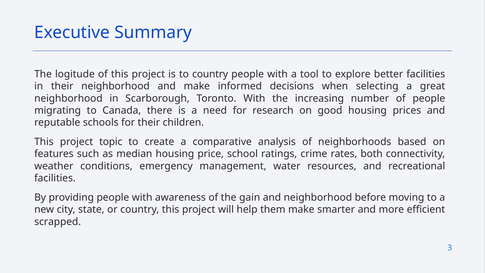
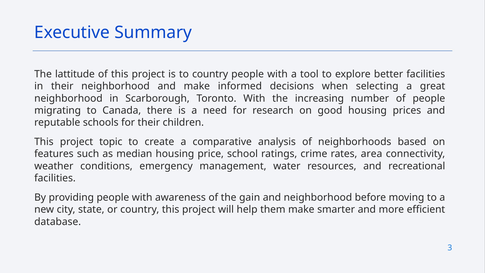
logitude: logitude -> lattitude (75, 74)
both: both -> area (372, 154)
scrapped: scrapped -> database (58, 222)
